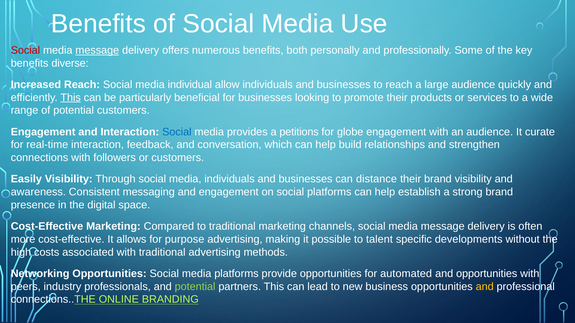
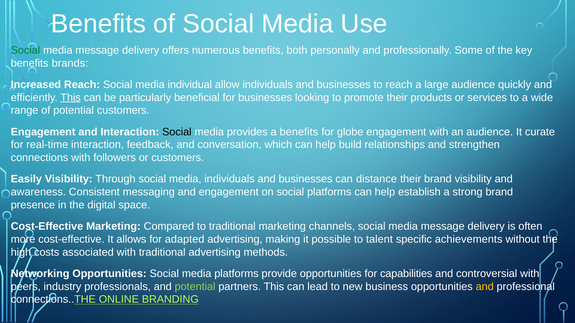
Social colour: red -> green (25, 50)
message underline: present -> none (97, 50)
diverse: diverse -> brands (70, 63)
Social colour: blue -> black (177, 132)
a petitions: petitions -> benefits (299, 132)
purpose: purpose -> adapted (185, 240)
developments: developments -> achievements (469, 240)
automated: automated -> capabilities (406, 274)
and opportunities: opportunities -> controversial (487, 274)
